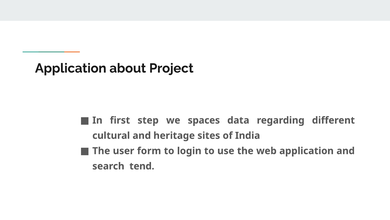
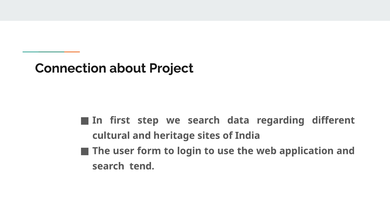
Application: Application -> Connection (71, 68)
we spaces: spaces -> search (204, 120)
